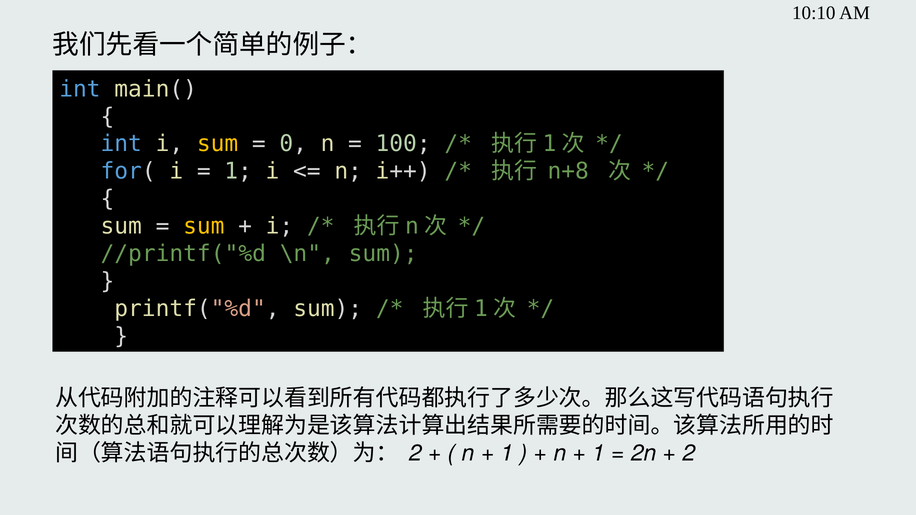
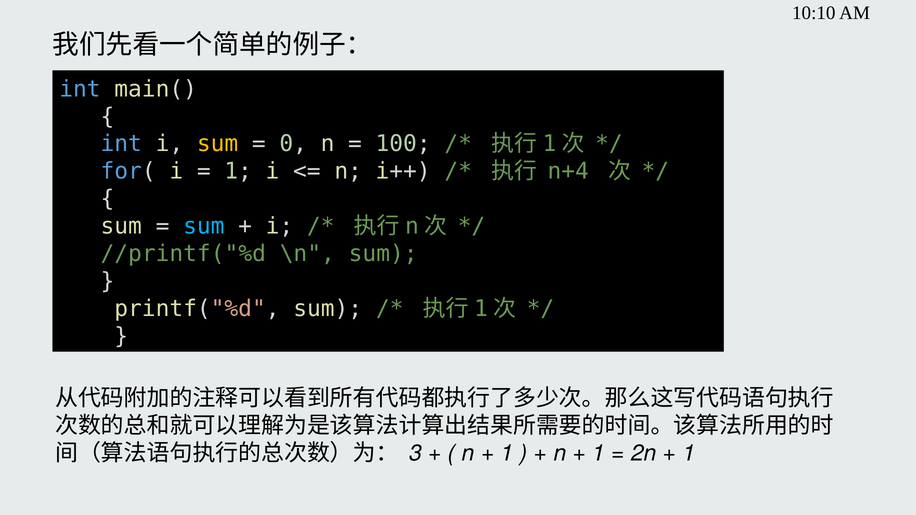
n+8: n+8 -> n+4 (568, 171)
sum colour: yellow -> light blue (204, 226)
2: 2 -> 3 (416, 454)
2: 2 -> 1 (689, 454)
